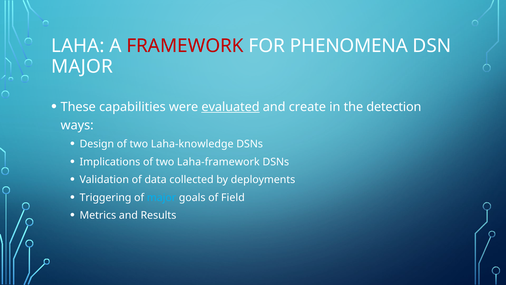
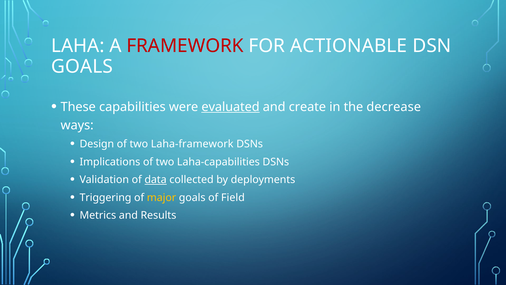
PHENOMENA: PHENOMENA -> ACTIONABLE (349, 46)
MAJOR: MAJOR -> GOALS (82, 66)
detection: detection -> decrease (394, 107)
Laha-knowledge: Laha-knowledge -> Laha-framework (192, 144)
Laha-framework: Laha-framework -> Laha-capabilities (218, 162)
data underline: none -> present (156, 180)
major colour: light blue -> yellow (162, 197)
